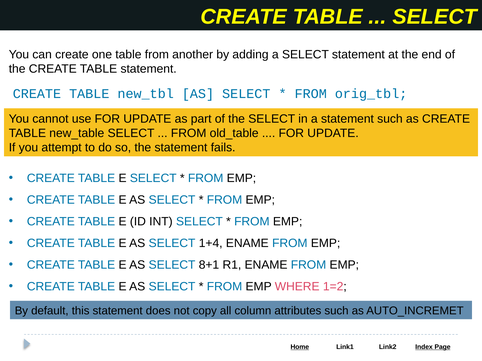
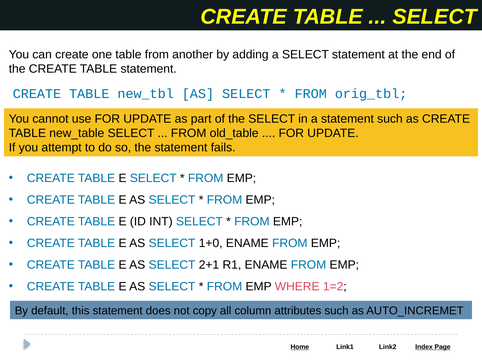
1+4: 1+4 -> 1+0 (211, 243)
8+1: 8+1 -> 2+1 (209, 265)
